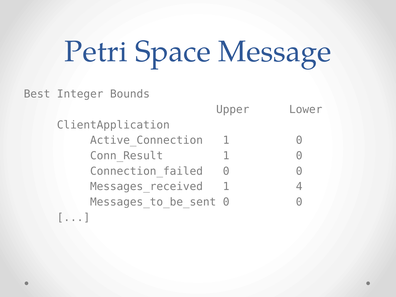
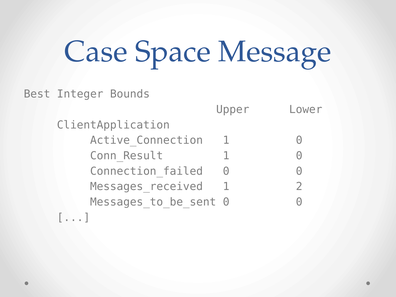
Petri: Petri -> Case (96, 52)
4: 4 -> 2 (299, 187)
